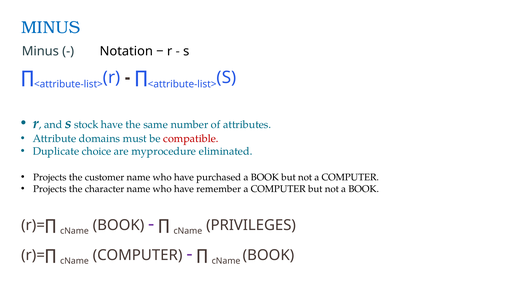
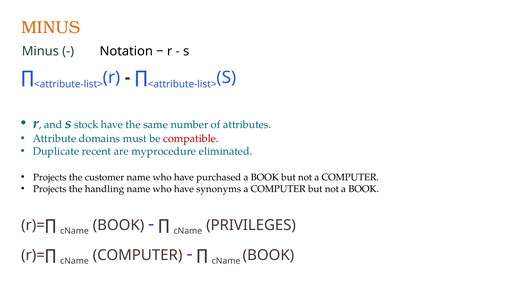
MINUS colour: blue -> orange (51, 28)
choice: choice -> recent (97, 152)
character: character -> handling (104, 189)
remember: remember -> synonyms (219, 189)
